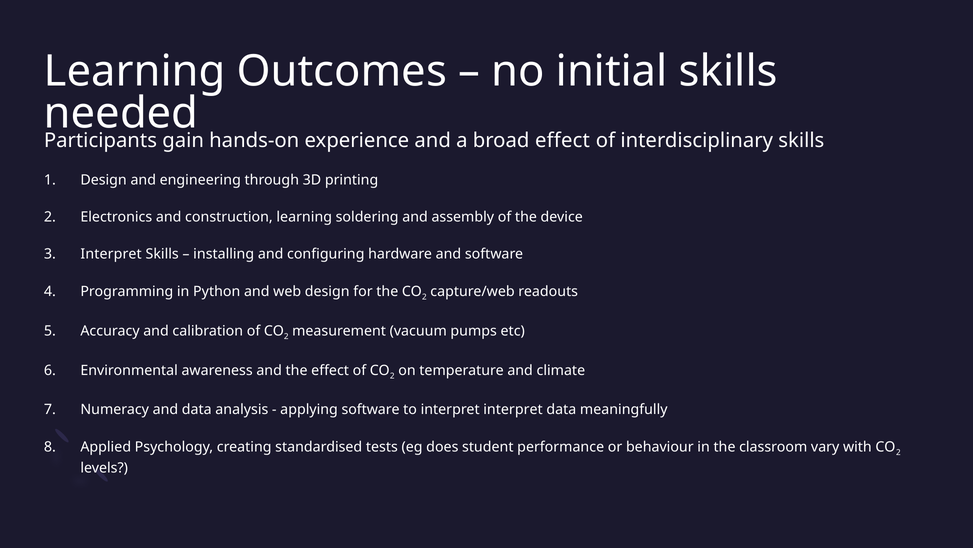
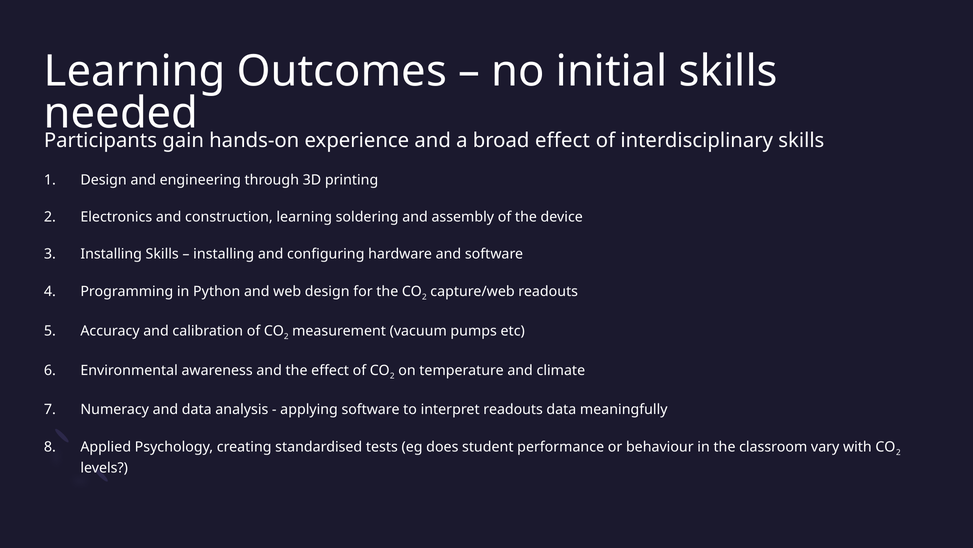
Interpret: Interpret -> Installing (111, 254)
interpret interpret: interpret -> readouts (513, 409)
